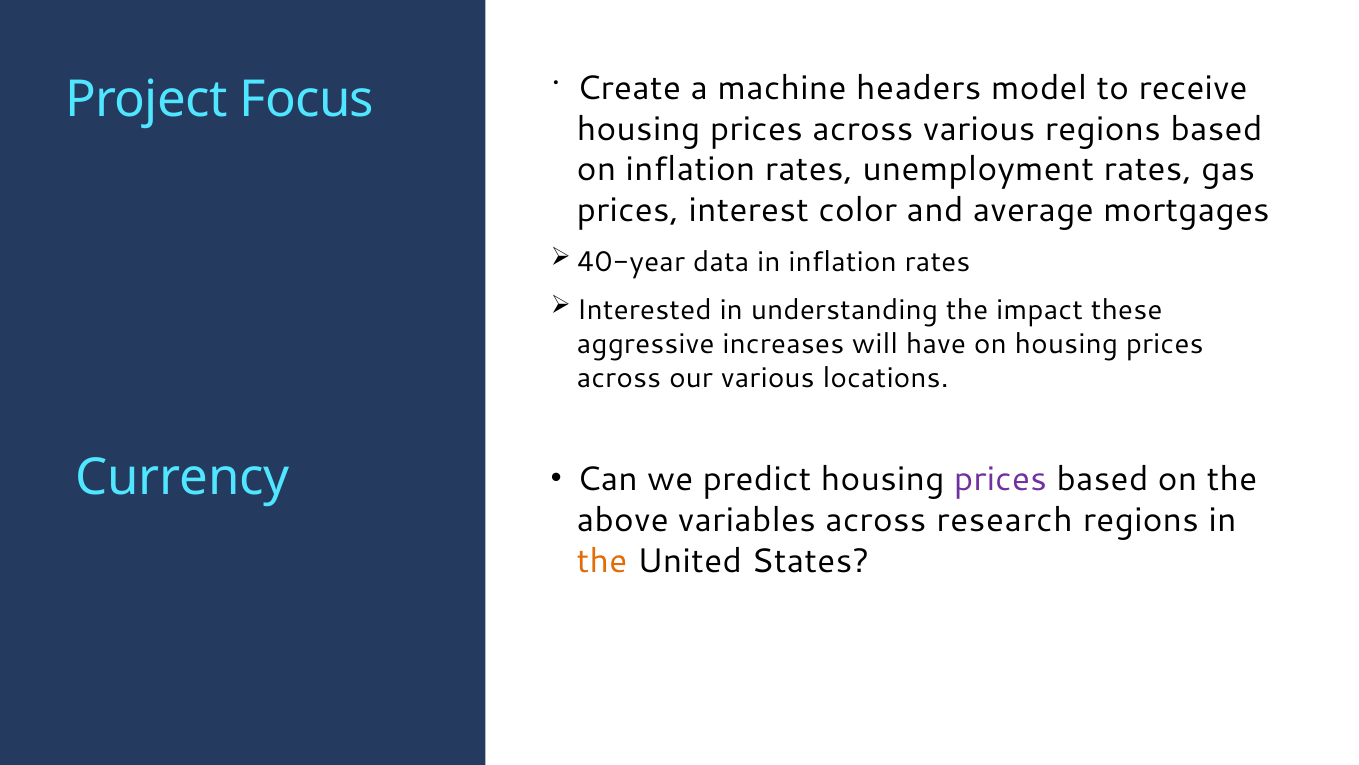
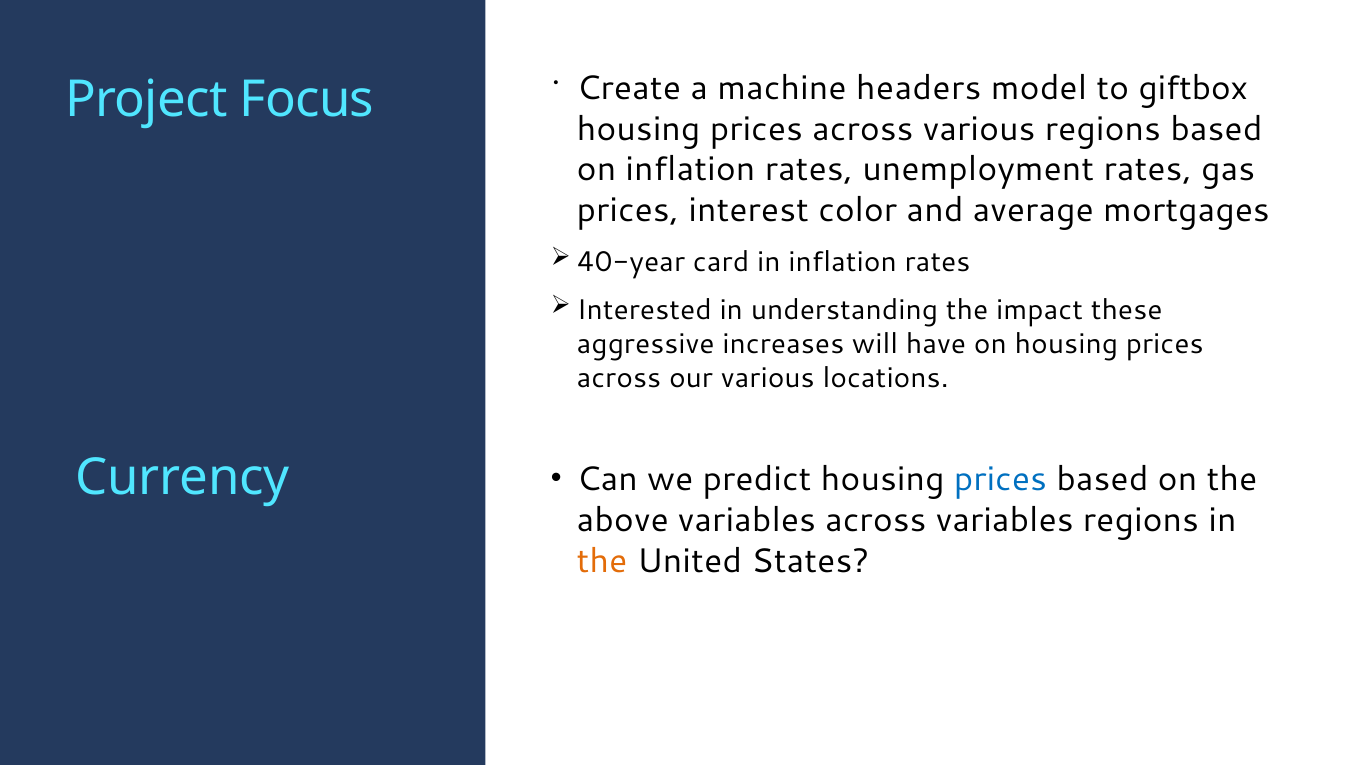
receive: receive -> giftbox (1193, 88)
data: data -> card (721, 262)
prices colour: purple -> blue (1000, 479)
across research: research -> variables (1005, 520)
